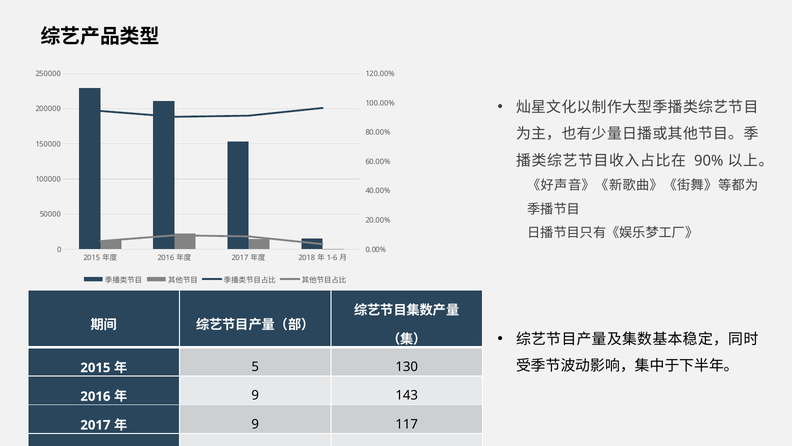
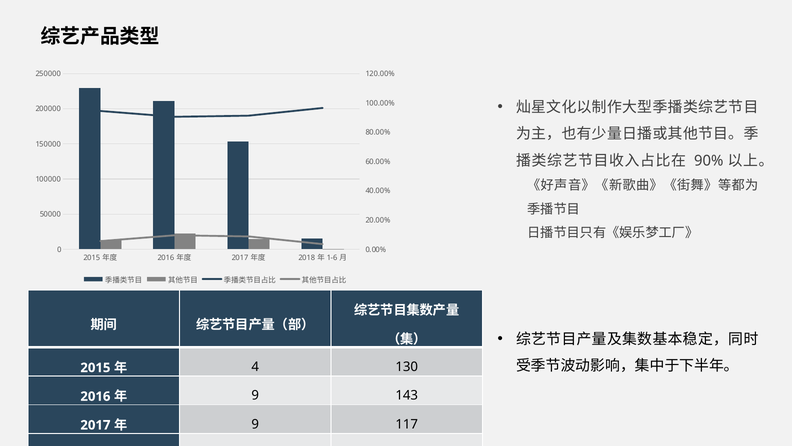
5: 5 -> 4 (255, 366)
